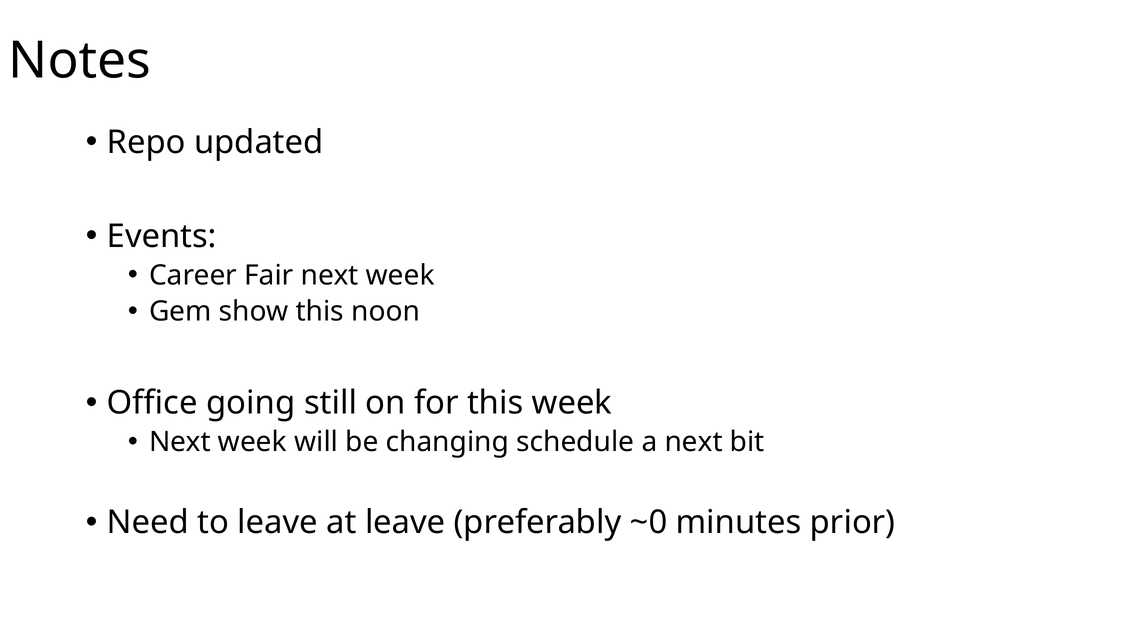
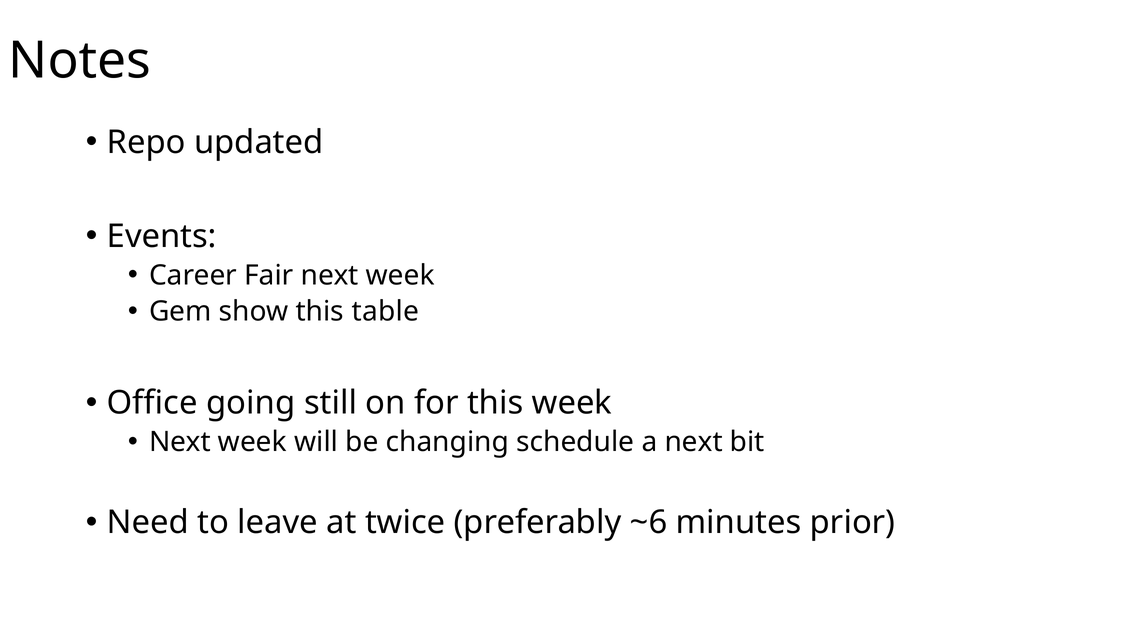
noon: noon -> table (385, 311)
at leave: leave -> twice (405, 522)
~0: ~0 -> ~6 (649, 522)
